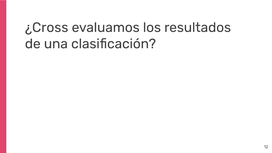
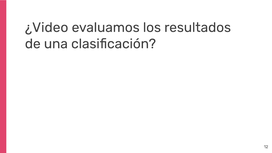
¿Cross: ¿Cross -> ¿Video (47, 27)
